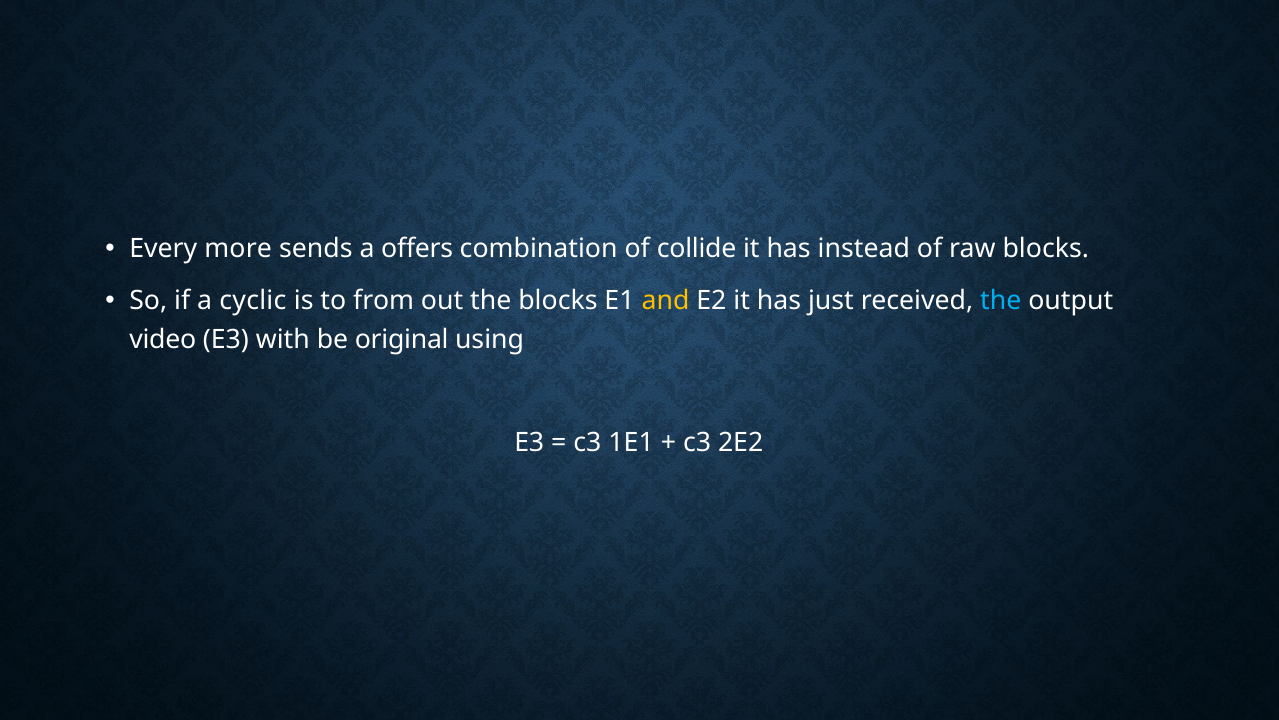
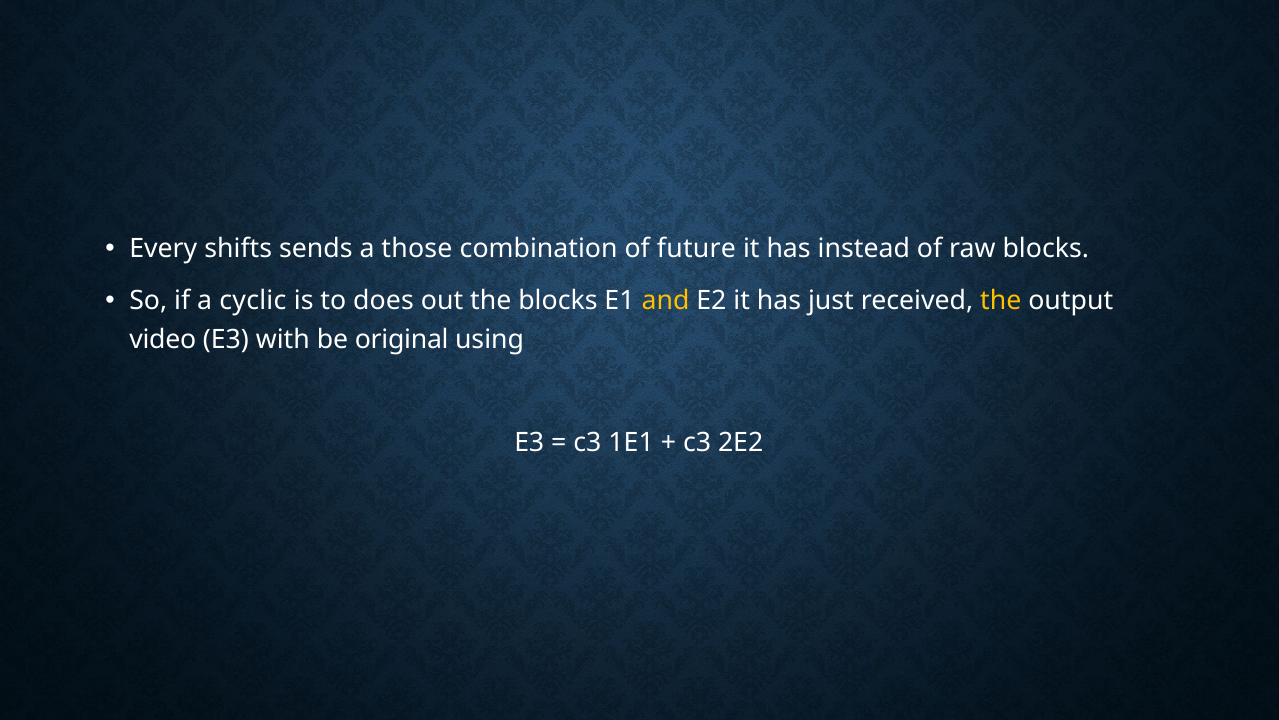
more: more -> shifts (238, 249)
offers: offers -> those (417, 249)
collide: collide -> future (696, 249)
from: from -> does (384, 301)
the colour: light blue -> yellow (1001, 301)
